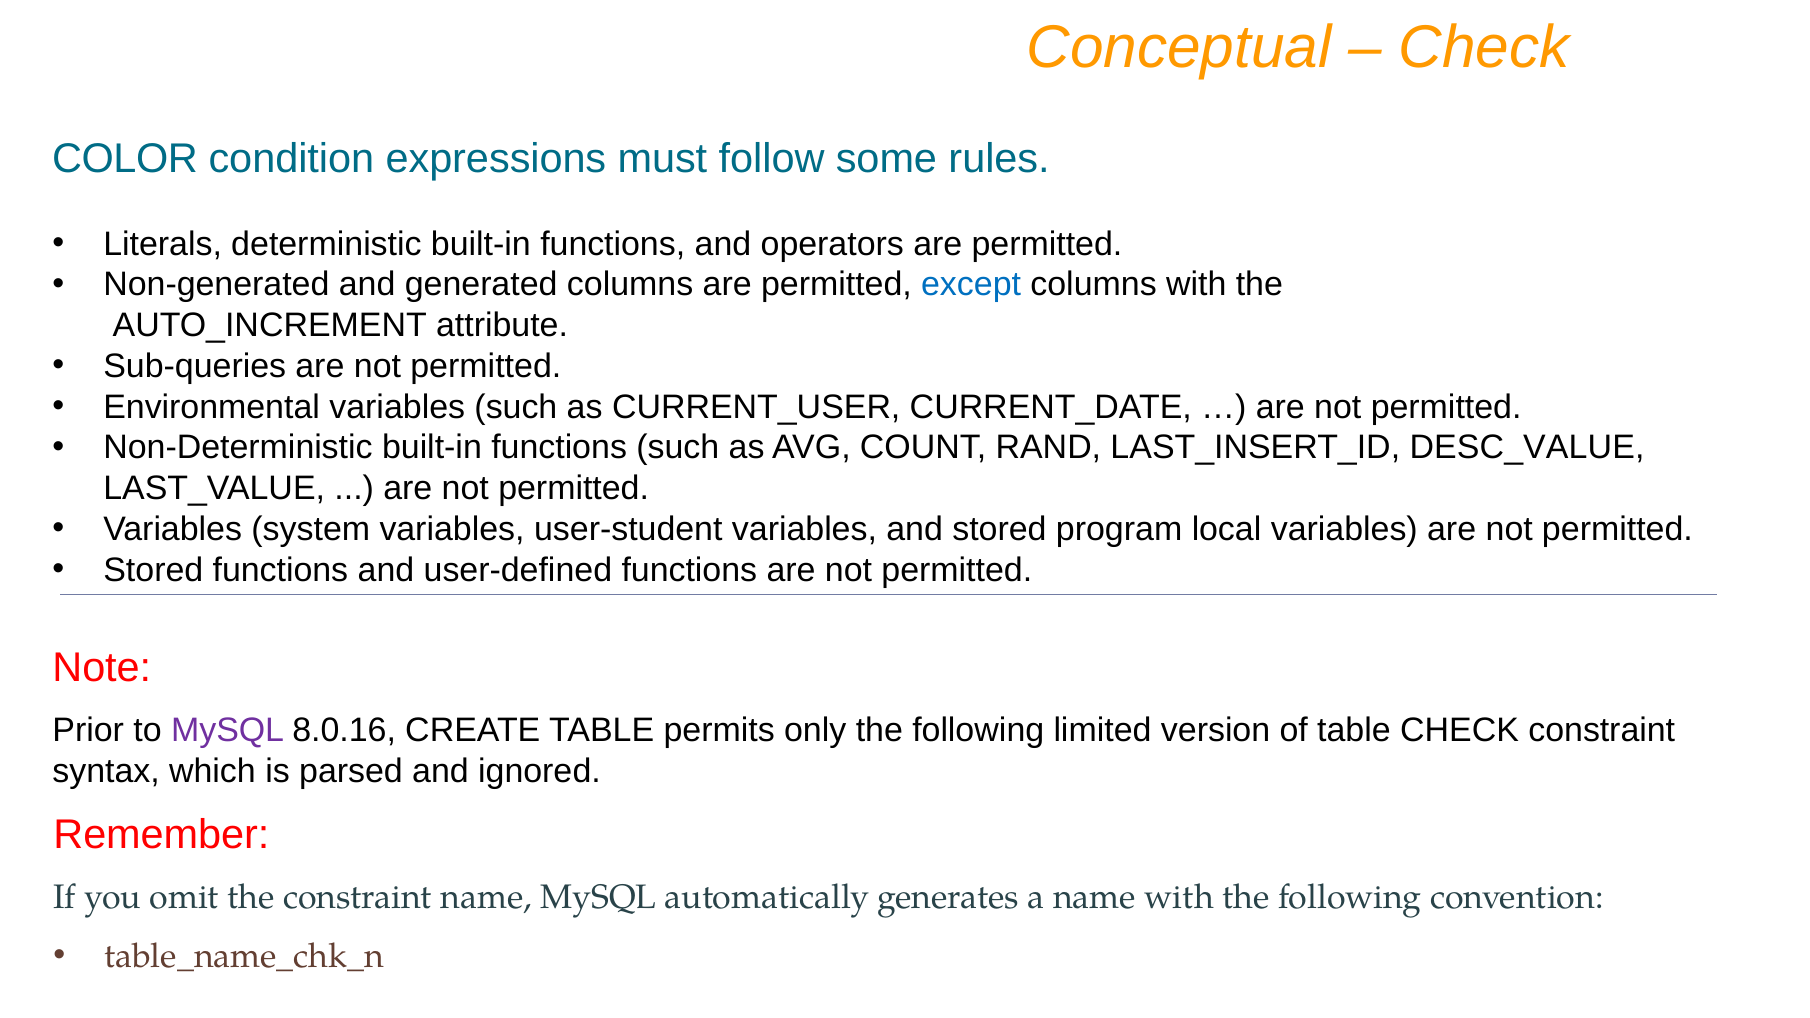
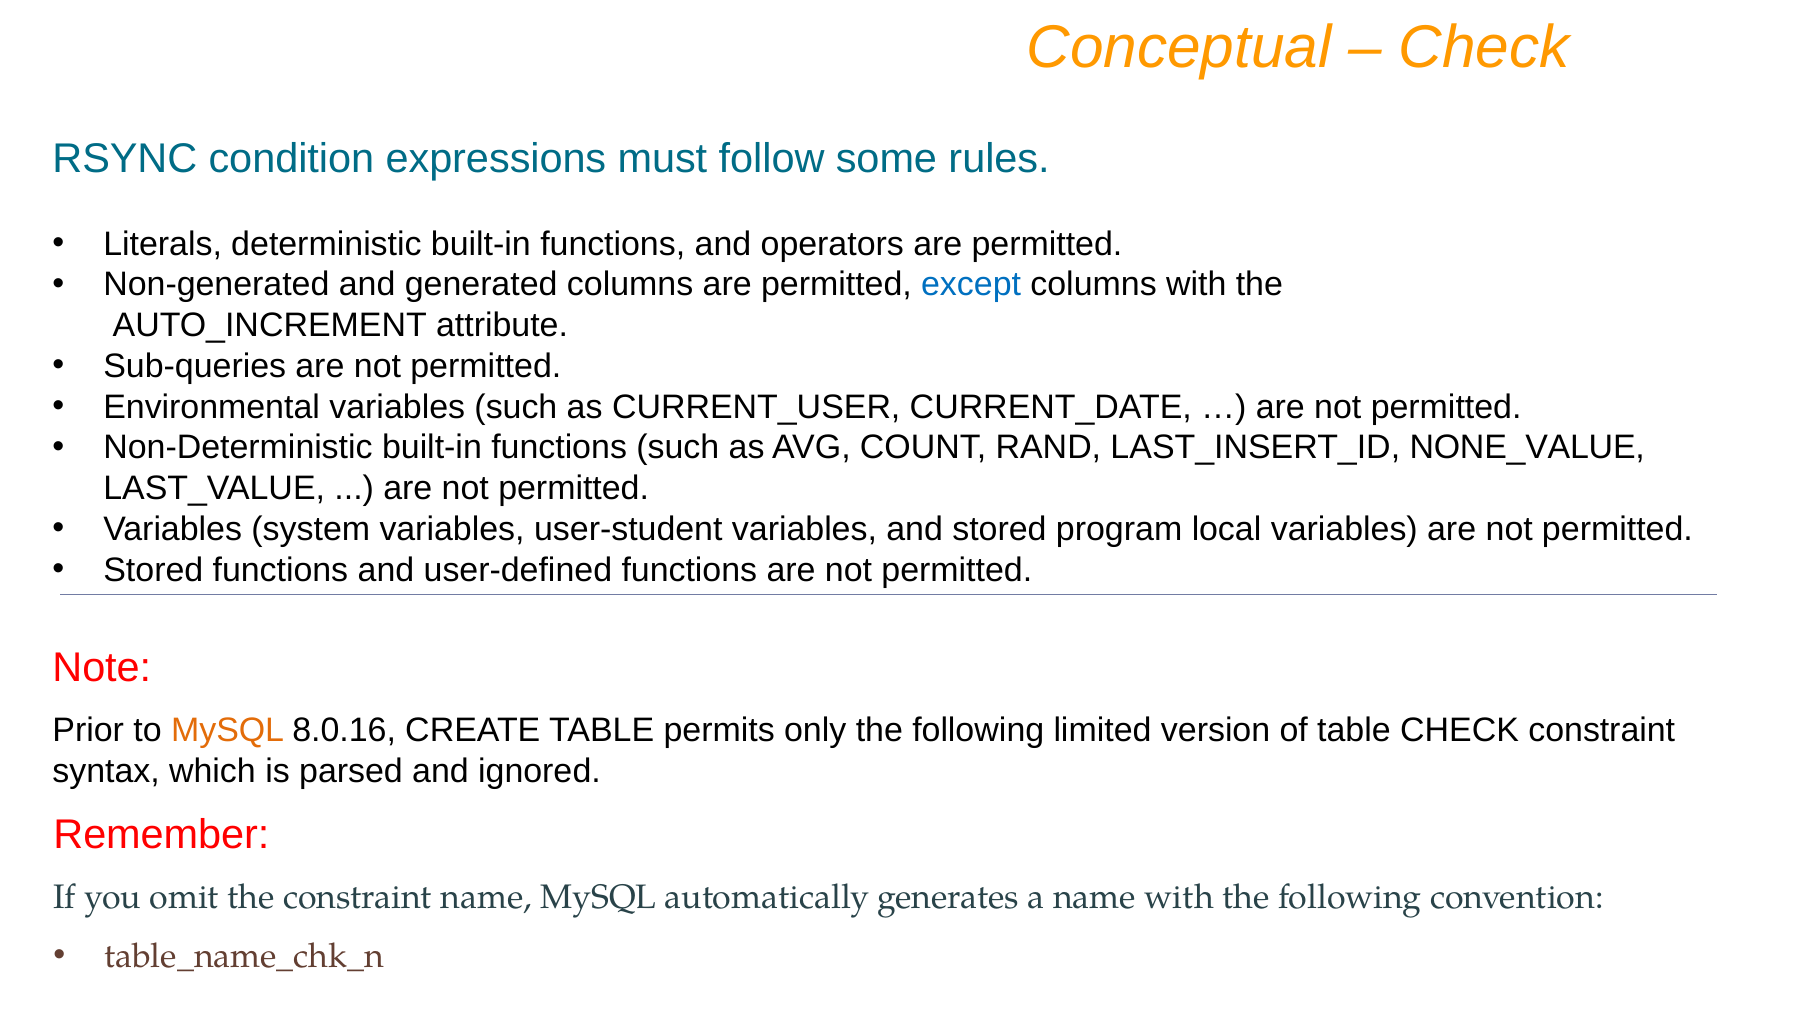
COLOR: COLOR -> RSYNC (125, 159)
DESC_VALUE: DESC_VALUE -> NONE_VALUE (1527, 448)
MySQL colour: purple -> orange (228, 730)
